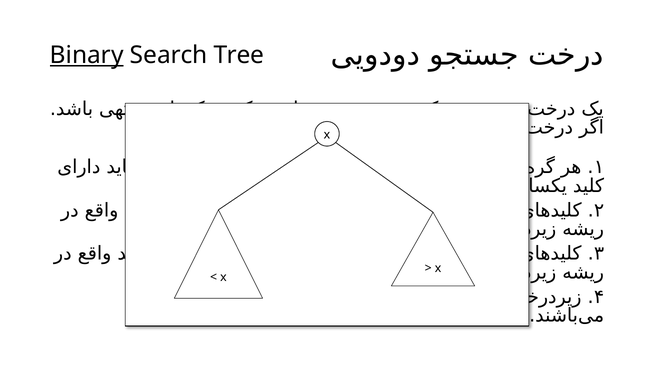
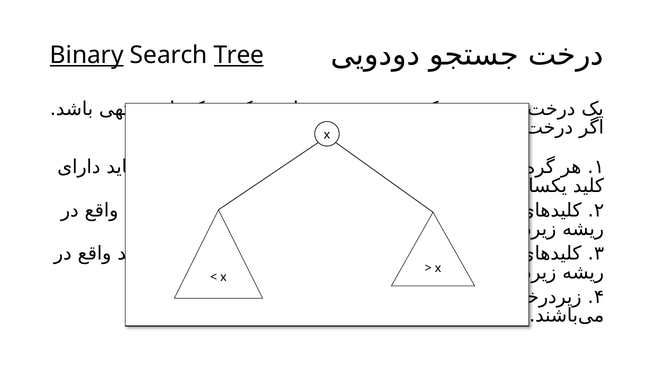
Tree underline: none -> present (239, 55)
